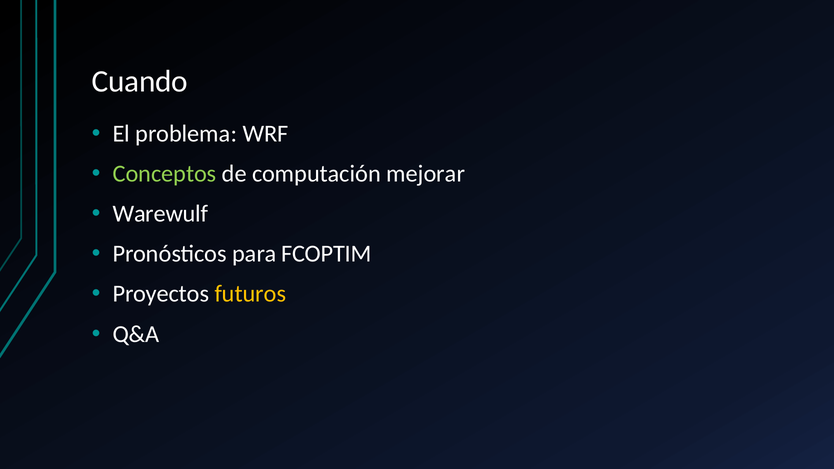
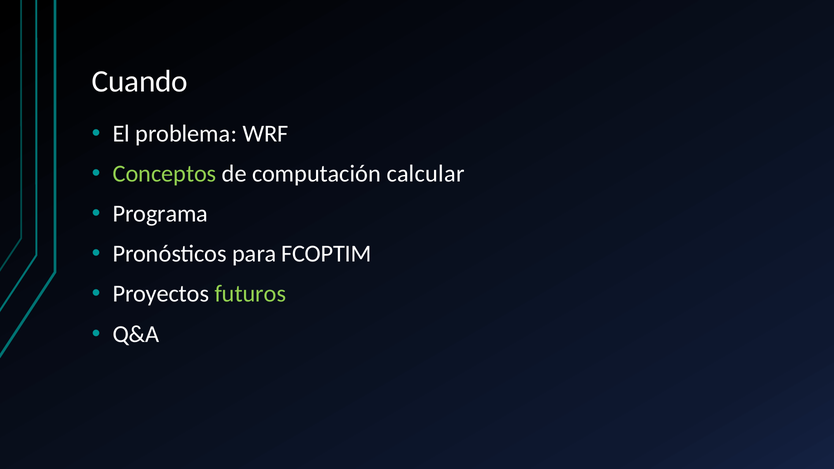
mejorar: mejorar -> calcular (426, 174)
Warewulf: Warewulf -> Programa (160, 214)
futuros colour: yellow -> light green (250, 294)
